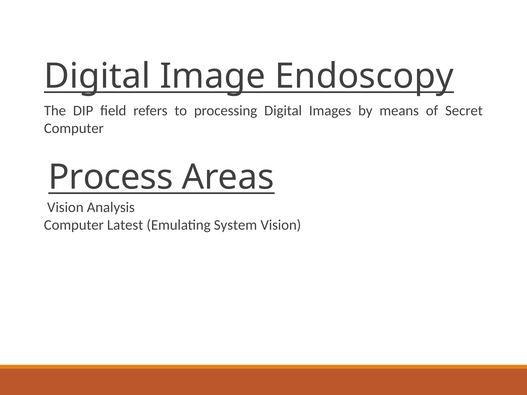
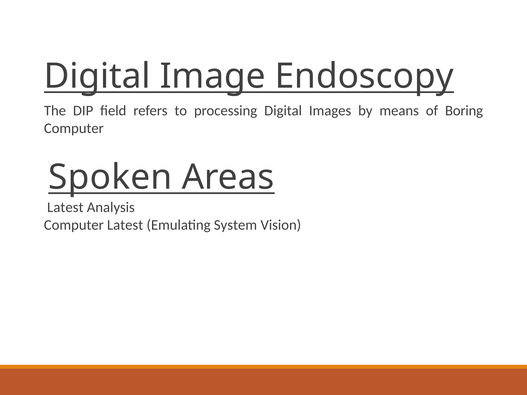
Secret: Secret -> Boring (464, 111)
Process: Process -> Spoken (110, 177)
Vision: Vision -> Latest (65, 207)
